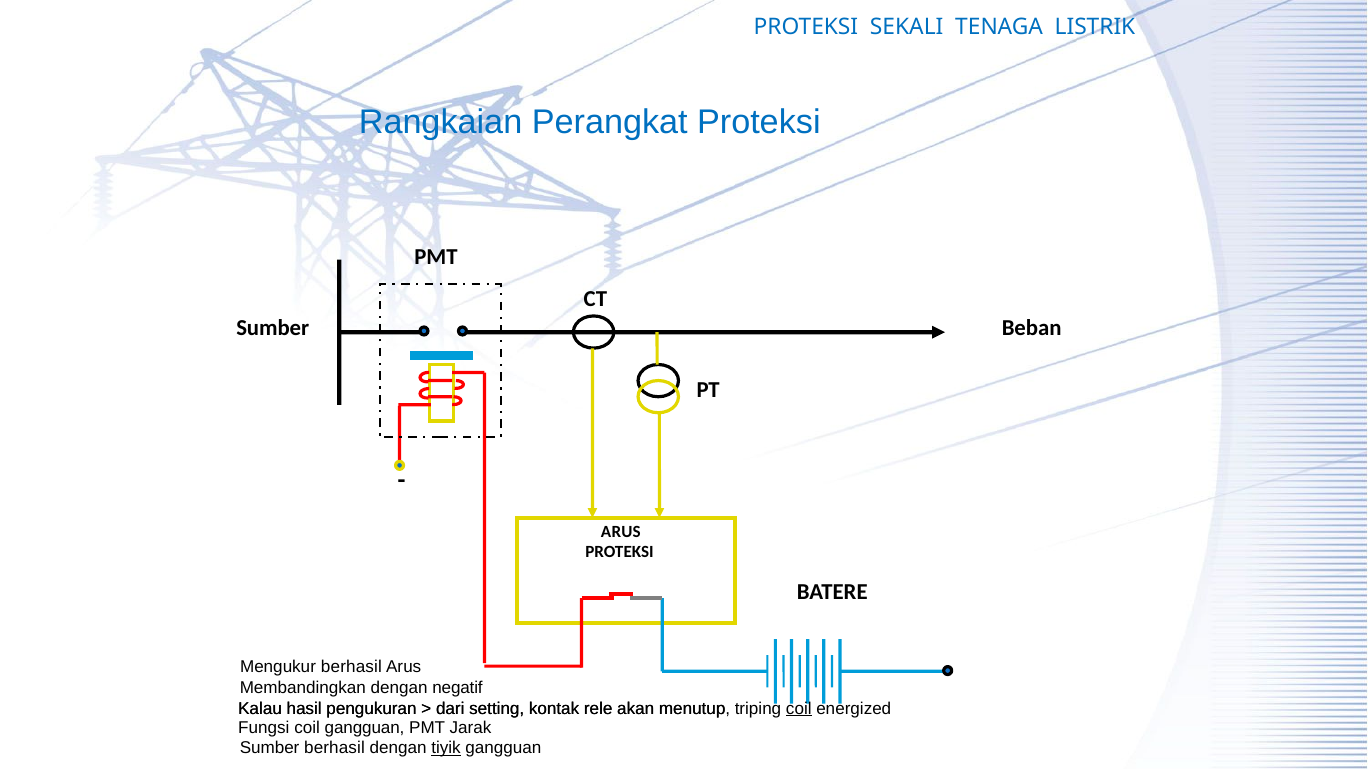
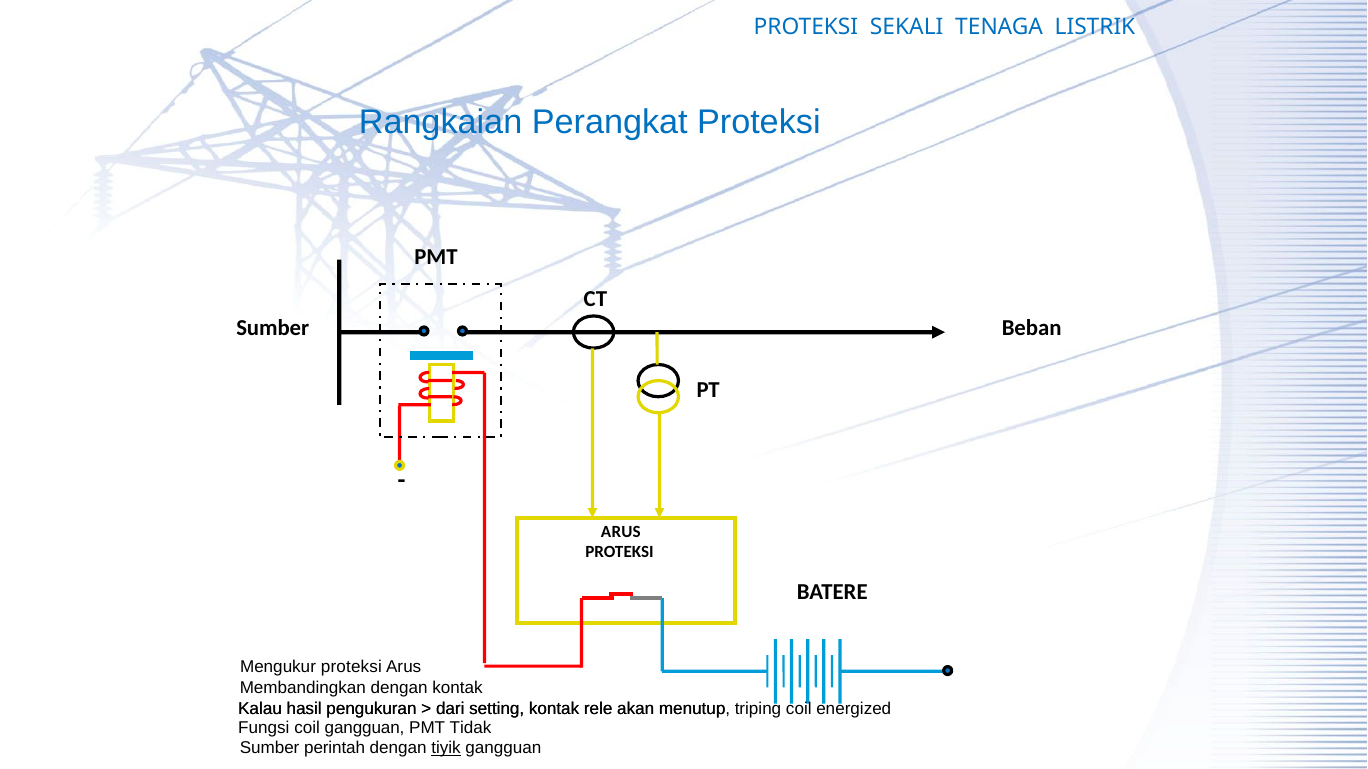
Mengukur berhasil: berhasil -> proteksi (351, 668)
dengan negatif: negatif -> kontak (457, 688)
coil underline: present -> none (799, 709)
Jarak: Jarak -> Tidak (470, 728)
Sumber berhasil: berhasil -> perintah (335, 748)
